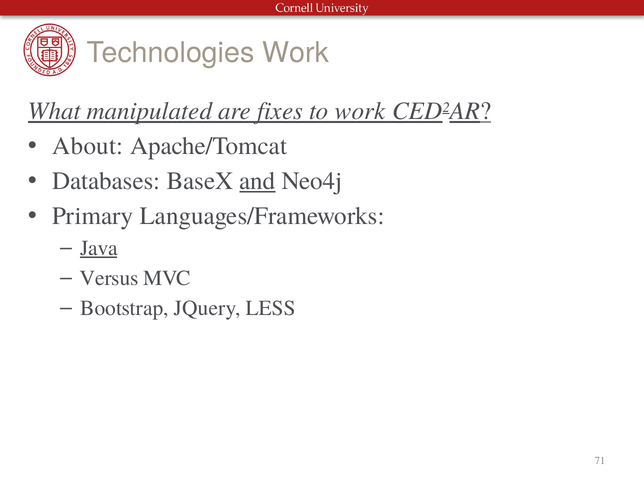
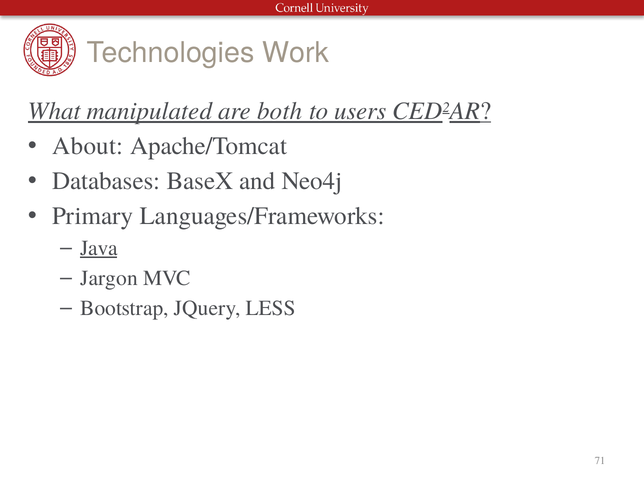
fixes: fixes -> both (280, 111)
to work: work -> users (360, 111)
and underline: present -> none (257, 181)
Versus: Versus -> Jargon (109, 278)
